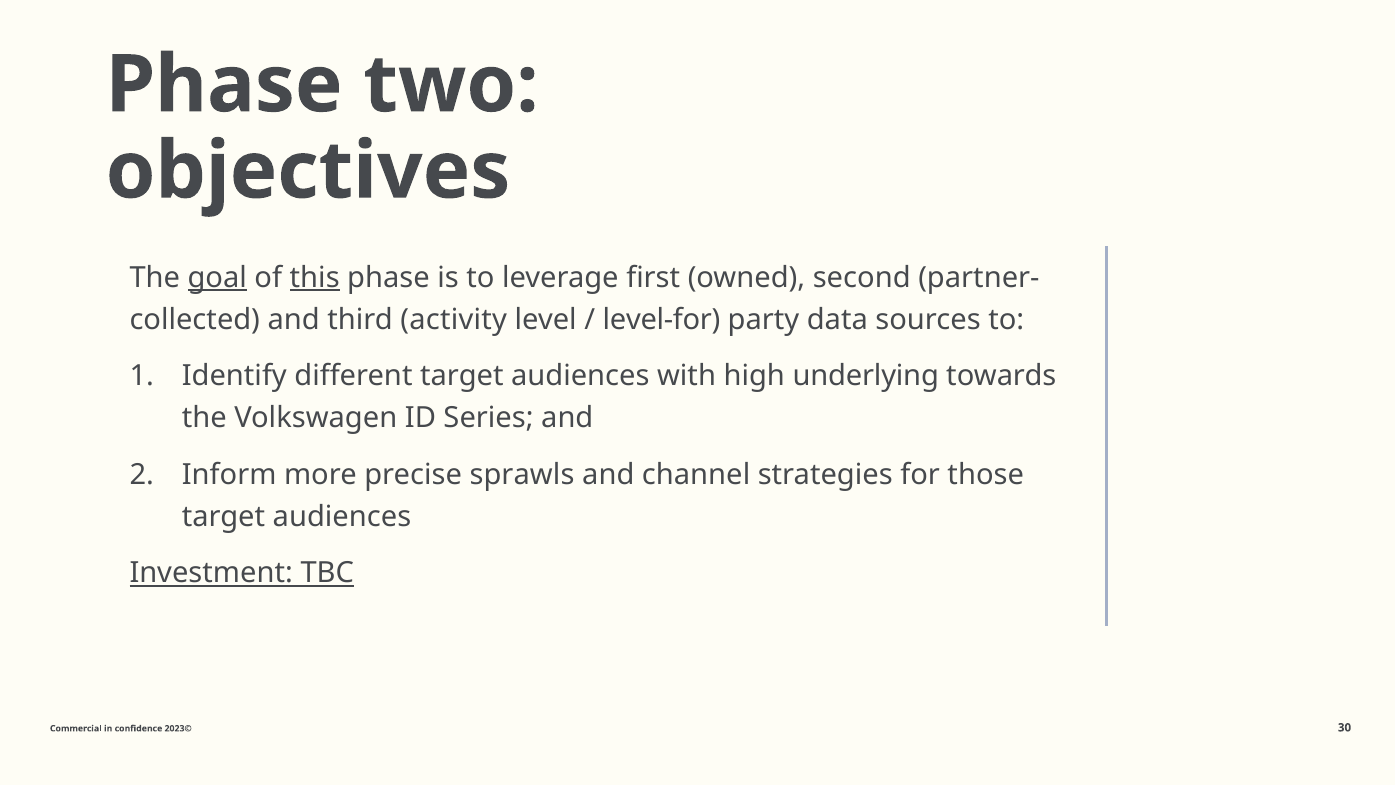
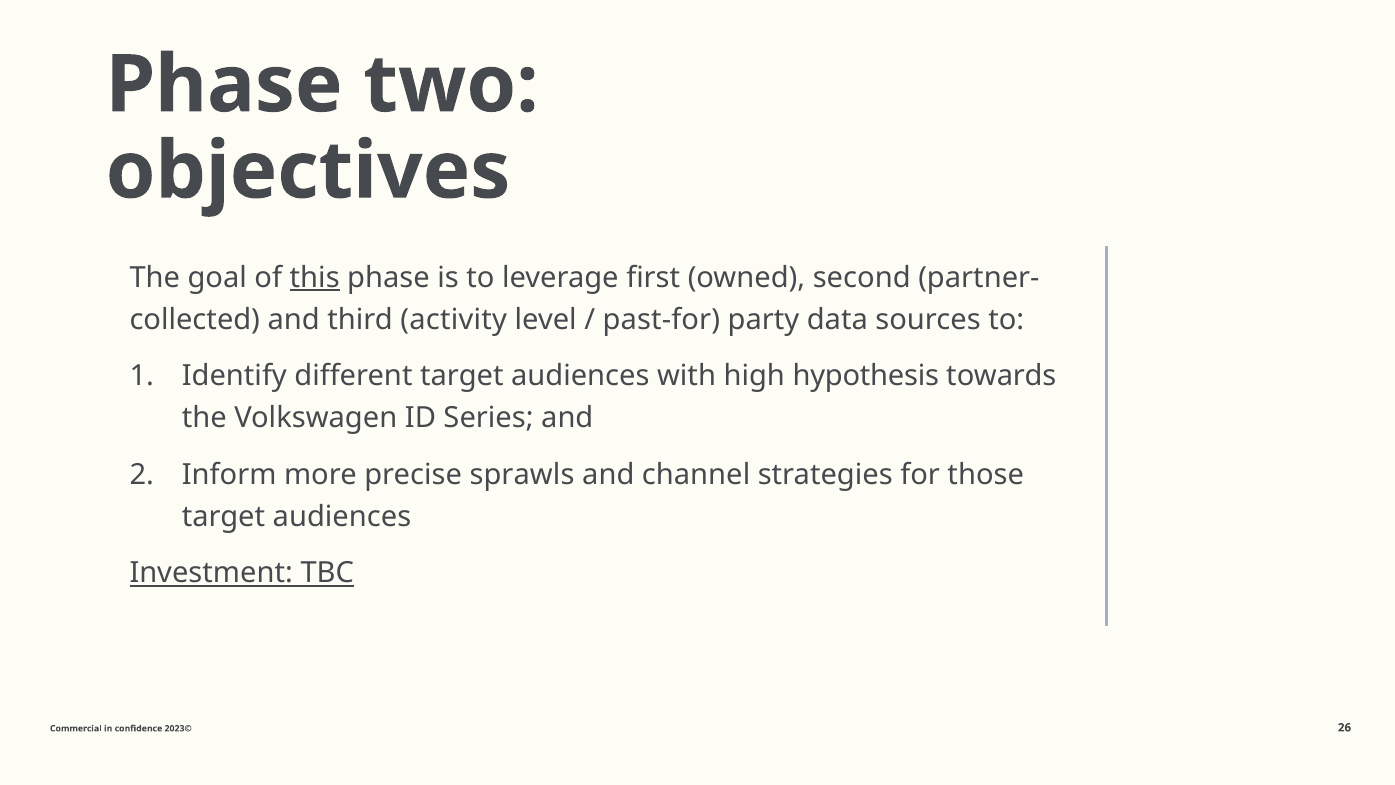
goal underline: present -> none (217, 278)
level-for: level-for -> past-for (661, 320)
underlying: underlying -> hypothesis (866, 376)
30: 30 -> 26 (1345, 727)
